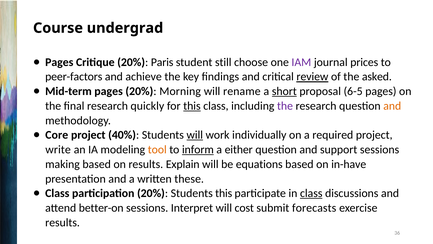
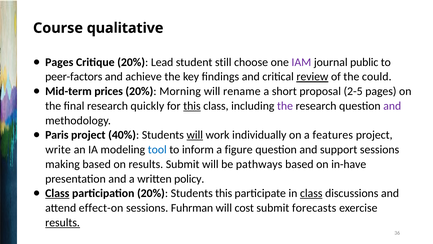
undergrad: undergrad -> qualitative (125, 28)
Paris: Paris -> Lead (162, 62)
prices: prices -> public (364, 62)
asked: asked -> could (377, 77)
Mid-term pages: pages -> prices (109, 91)
short underline: present -> none (284, 91)
6-5: 6-5 -> 2-5 (353, 91)
and colour: orange -> purple (392, 106)
Core: Core -> Paris (57, 135)
required: required -> features (333, 135)
tool colour: orange -> blue (157, 149)
inform underline: present -> none (198, 149)
either: either -> figure (239, 149)
results Explain: Explain -> Submit (183, 164)
equations: equations -> pathways (259, 164)
these: these -> policy (189, 178)
Class underline: none -> present (57, 193)
better-on: better-on -> effect-on (101, 208)
Interpret: Interpret -> Fuhrman (192, 208)
results underline: none -> present (63, 222)
